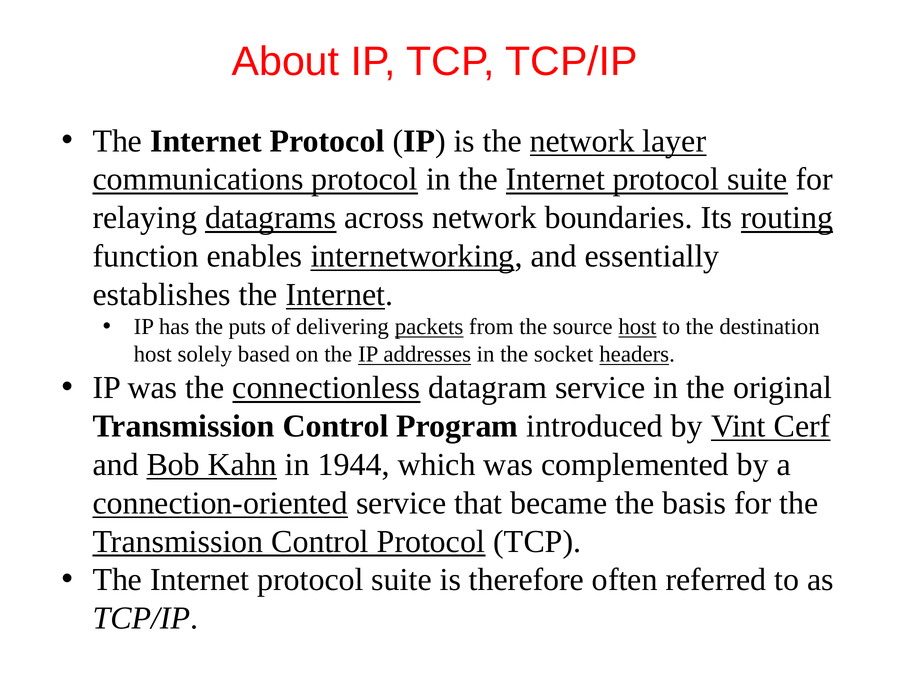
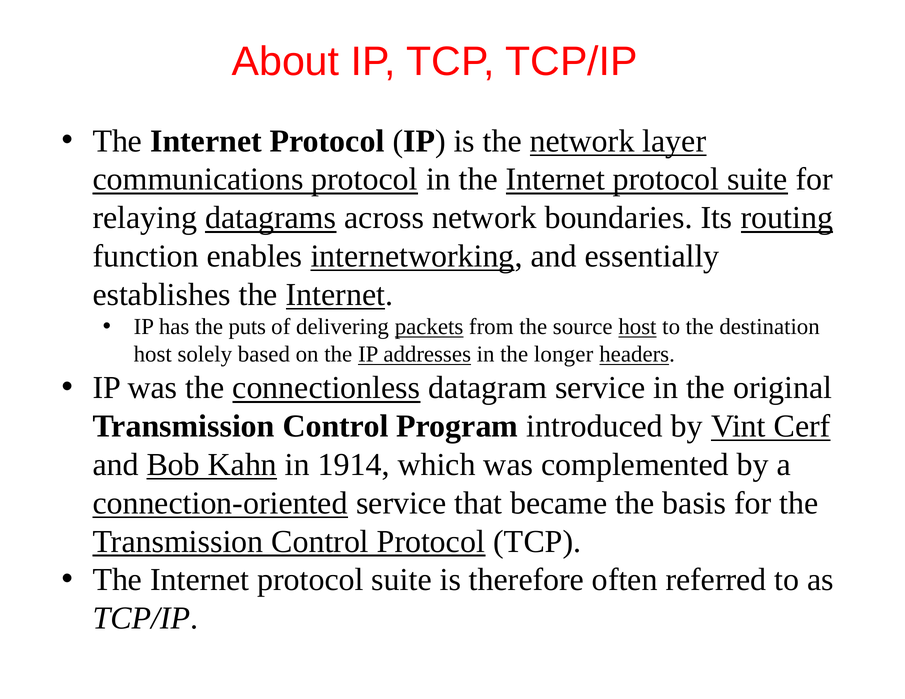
socket: socket -> longer (564, 354)
1944: 1944 -> 1914 (354, 465)
